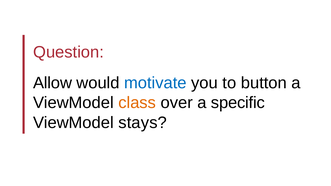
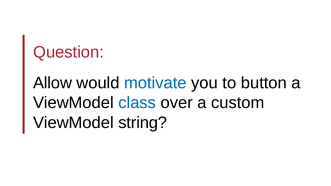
class colour: orange -> blue (137, 103)
specific: specific -> custom (238, 103)
stays: stays -> string (143, 123)
